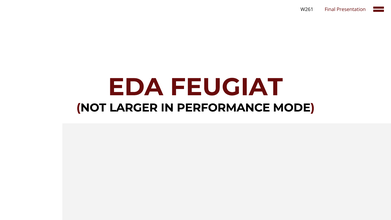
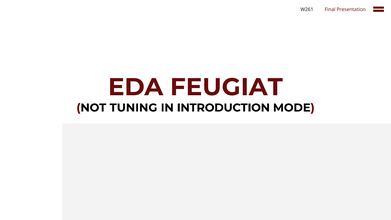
LARGER: LARGER -> TUNING (133, 108)
PERFORMANCE: PERFORMANCE -> INTRODUCTION (223, 108)
